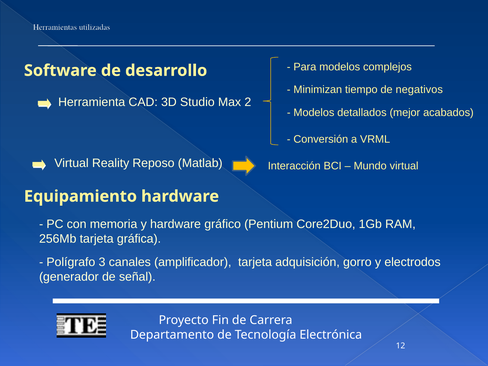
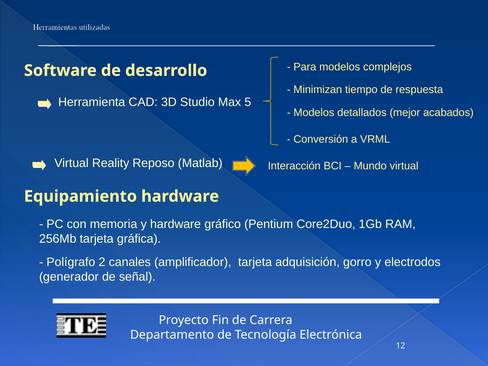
negativos: negativos -> respuesta (419, 90)
2: 2 -> 5 (248, 102)
3: 3 -> 2 (102, 262)
